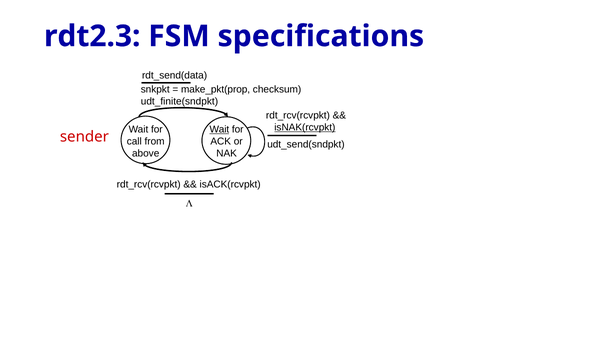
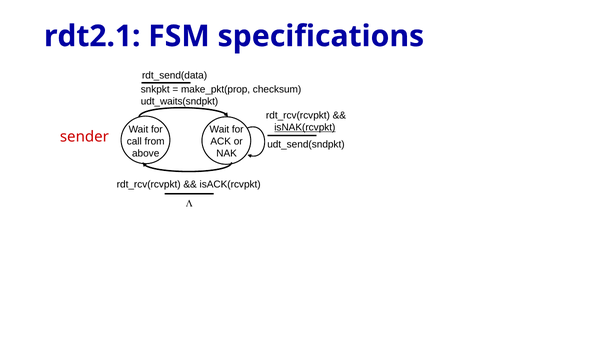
rdt2.3: rdt2.3 -> rdt2.1 (92, 36)
udt_finite(sndpkt: udt_finite(sndpkt -> udt_waits(sndpkt (179, 102)
Wait underline: present -> none (219, 129)
